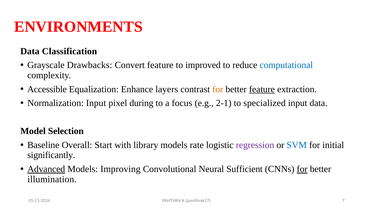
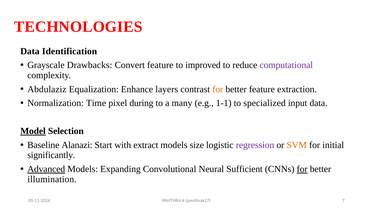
ENVIRONMENTS: ENVIRONMENTS -> TECHNOLOGIES (78, 27)
Classification: Classification -> Identification (70, 51)
computational colour: blue -> purple (286, 65)
Accessible: Accessible -> Abdulaziz (47, 89)
feature underline: present -> none (262, 89)
Normalization Input: Input -> Time (96, 103)
focus: focus -> many (182, 103)
2-1: 2-1 -> 1-1 (224, 103)
Model underline: none -> present (33, 131)
Overall: Overall -> Alanazi (77, 145)
library: library -> extract (146, 145)
rate: rate -> size (197, 145)
SVM colour: blue -> orange (297, 145)
Improving: Improving -> Expanding (120, 169)
